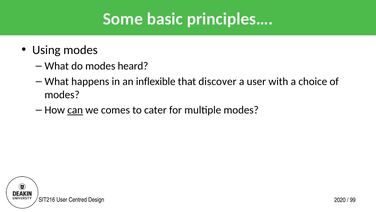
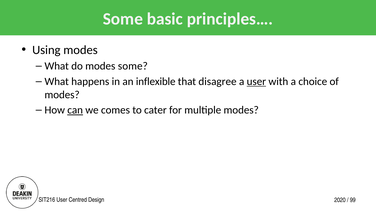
modes heard: heard -> some (133, 66)
discover: discover -> disagree (218, 81)
user underline: none -> present (256, 81)
